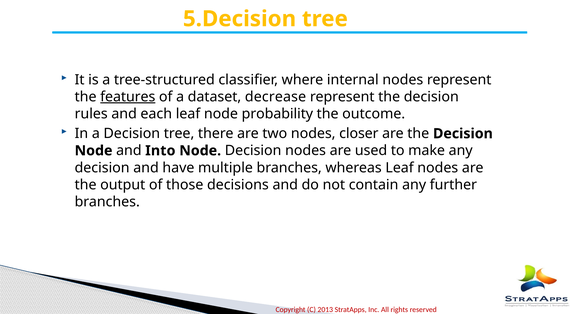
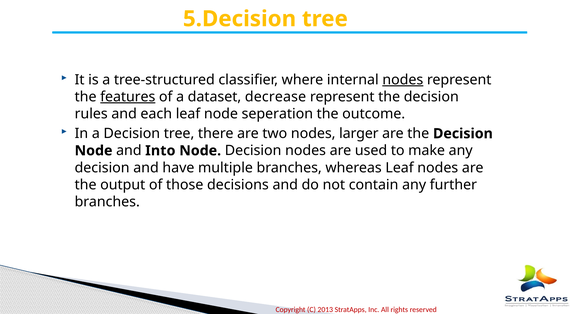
nodes underline: none -> present (403, 80)
probability: probability -> seperation (277, 114)
closer: closer -> larger (359, 134)
